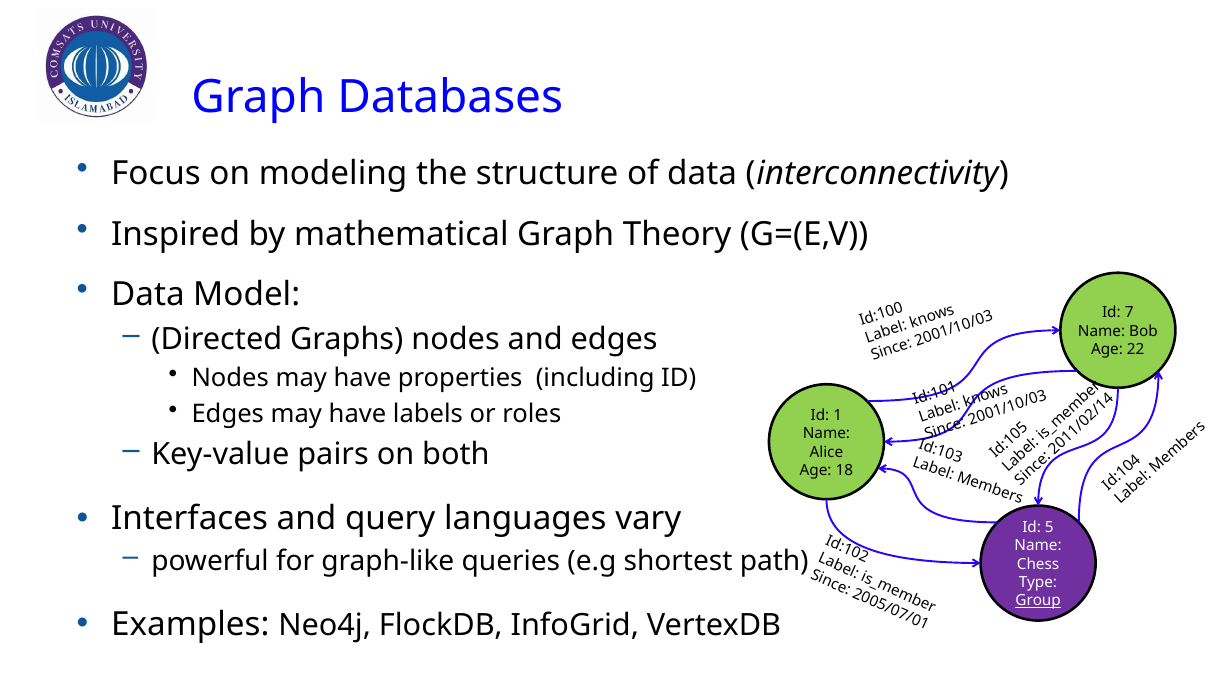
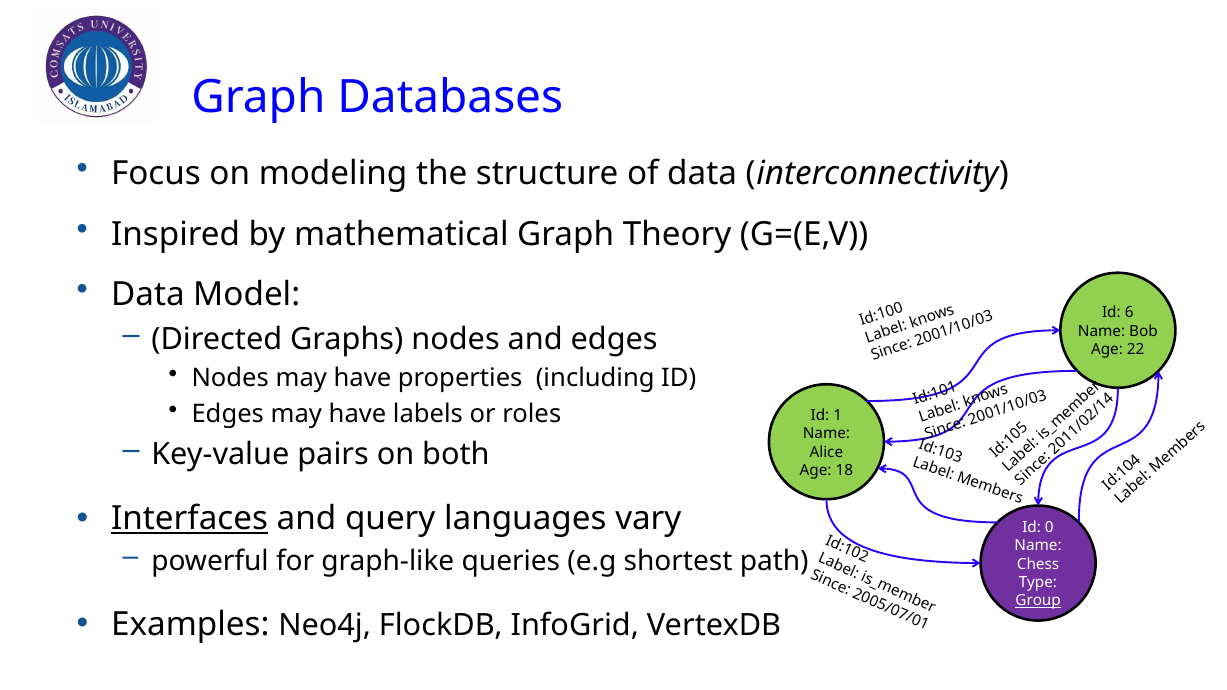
Id 7: 7 -> 6 (1129, 313)
Interfaces underline: none -> present (190, 519)
Id 5: 5 -> 0 (1049, 527)
